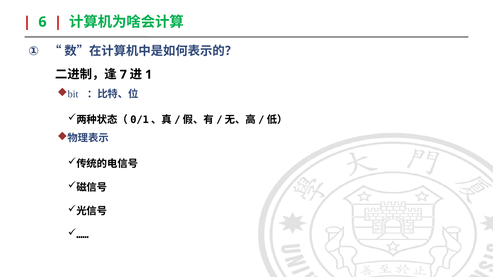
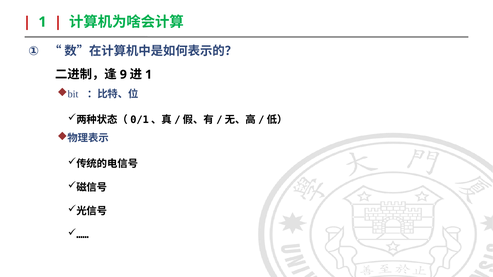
6: 6 -> 1 (42, 22)
7: 7 -> 9 (123, 75)
